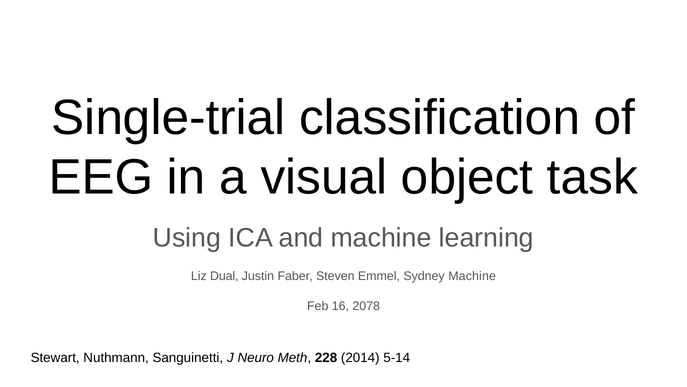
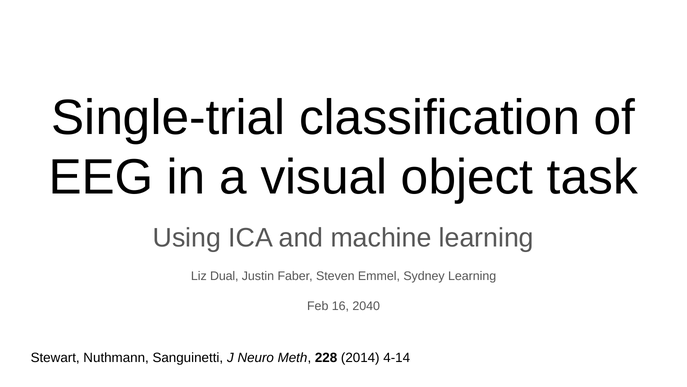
Sydney Machine: Machine -> Learning (472, 276)
2078: 2078 -> 2040 (366, 305)
5-14: 5-14 -> 4-14 (397, 357)
